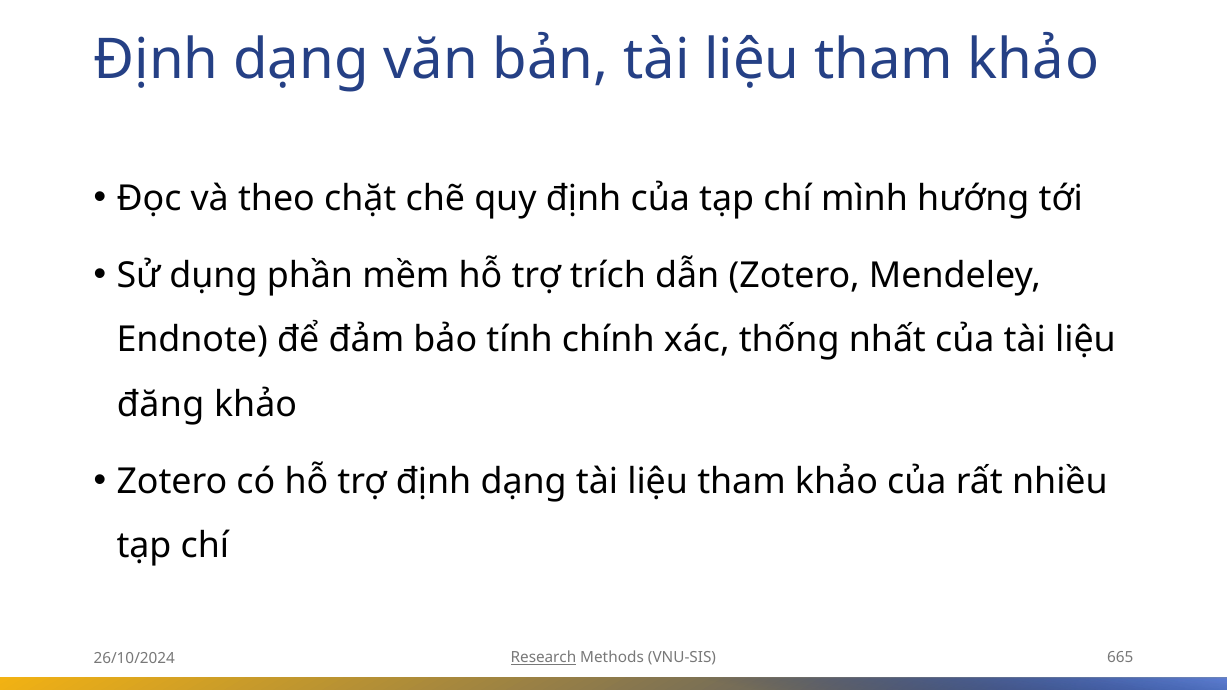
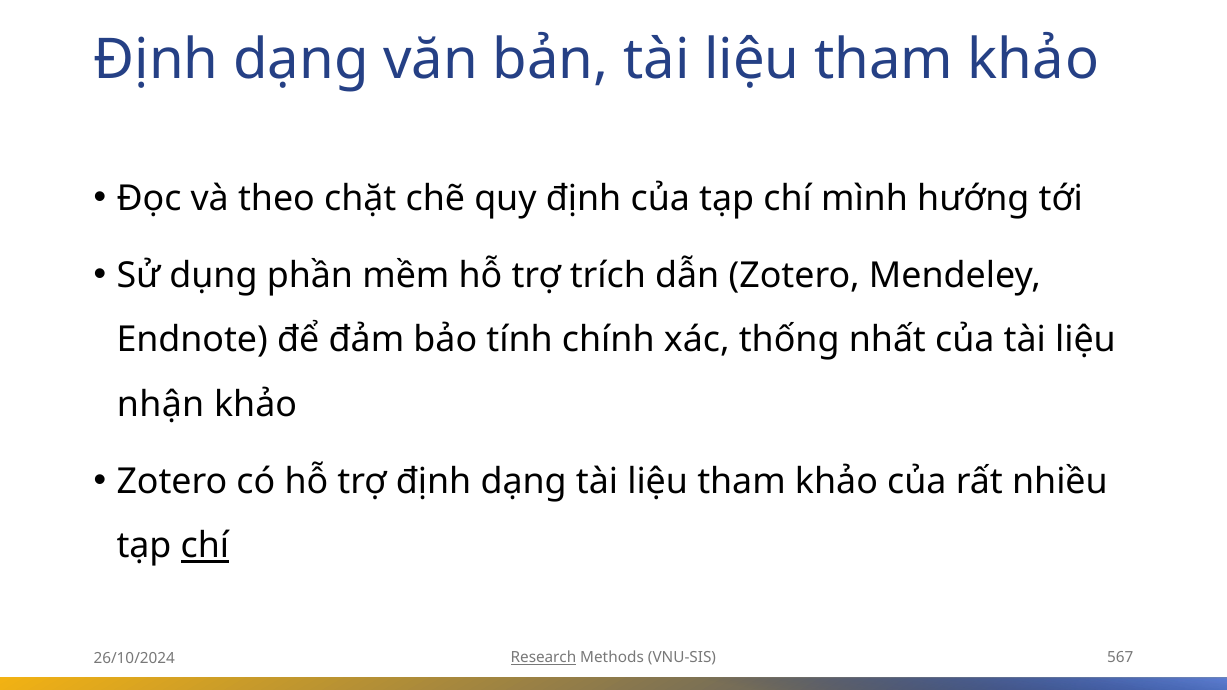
đăng: đăng -> nhận (161, 405)
chí underline: none -> present (205, 546)
665: 665 -> 567 (1120, 658)
